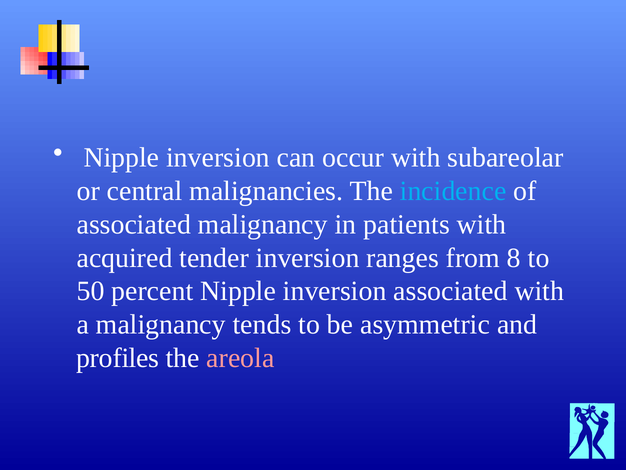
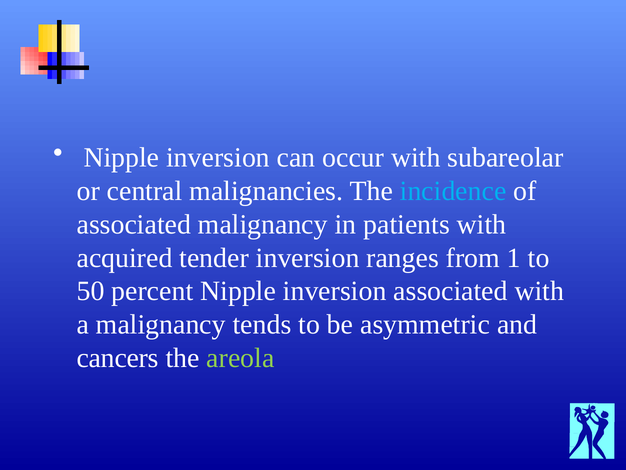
8: 8 -> 1 (514, 258)
profiles: profiles -> cancers (118, 358)
areola colour: pink -> light green (240, 358)
